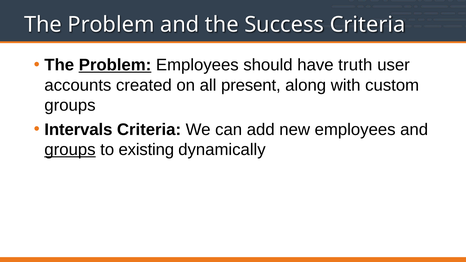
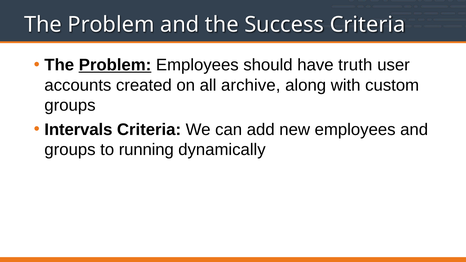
present: present -> archive (251, 85)
groups underline: present -> none (70, 150)
existing: existing -> running (146, 150)
